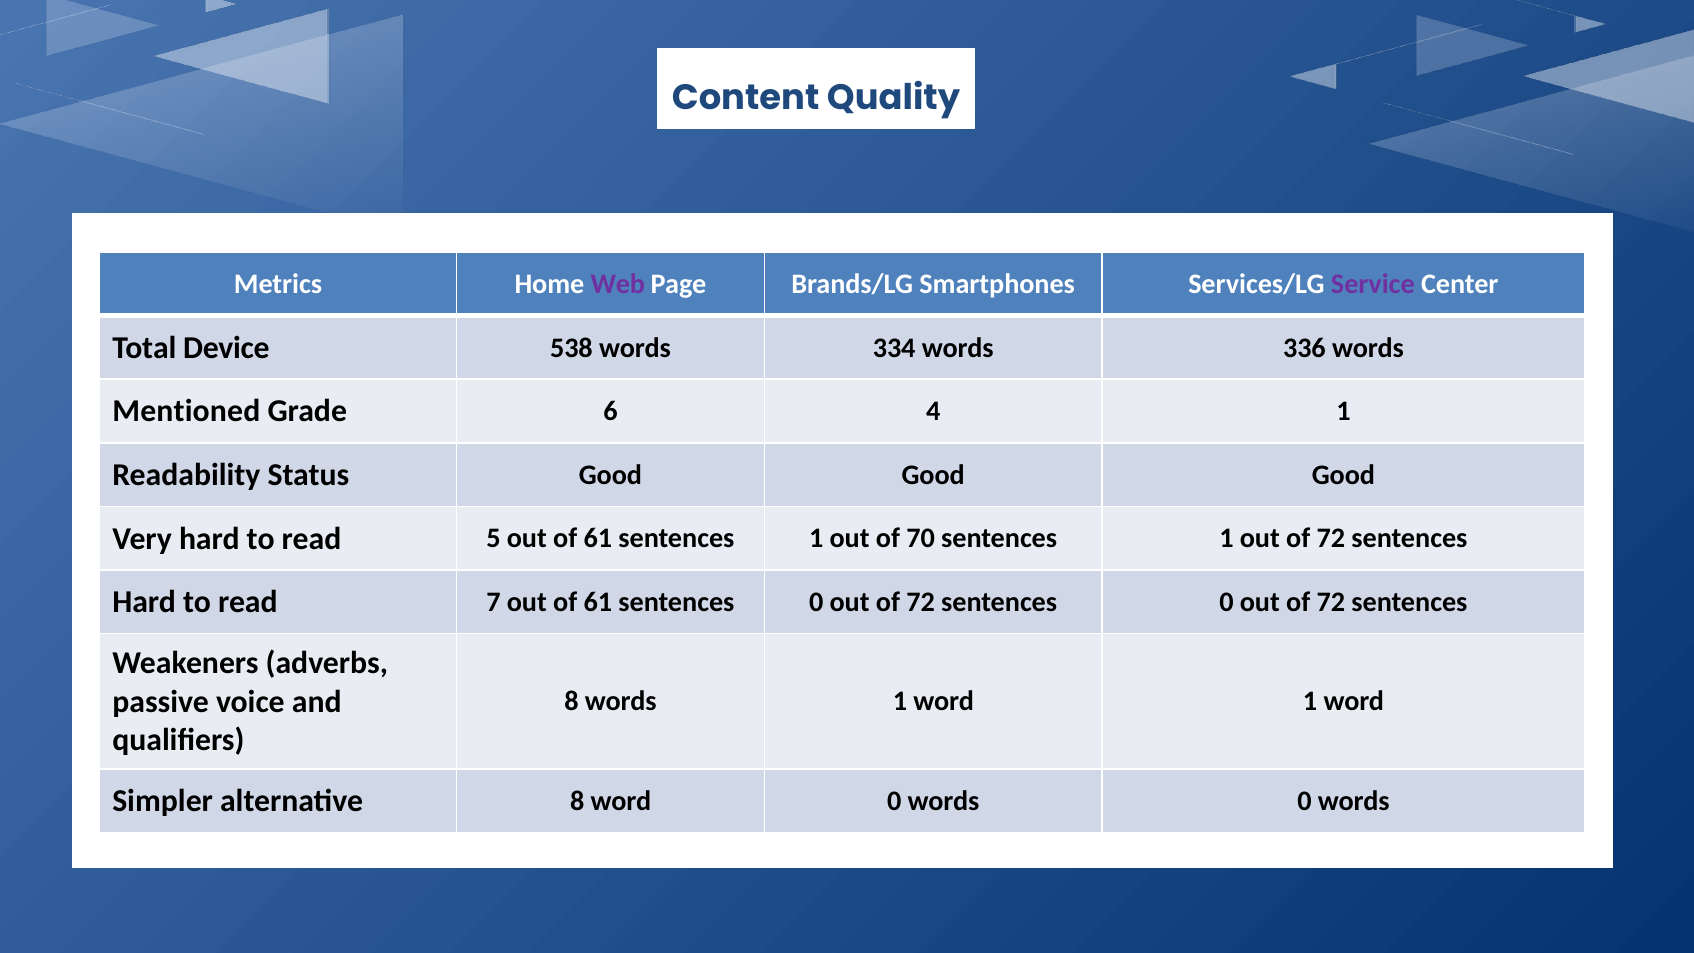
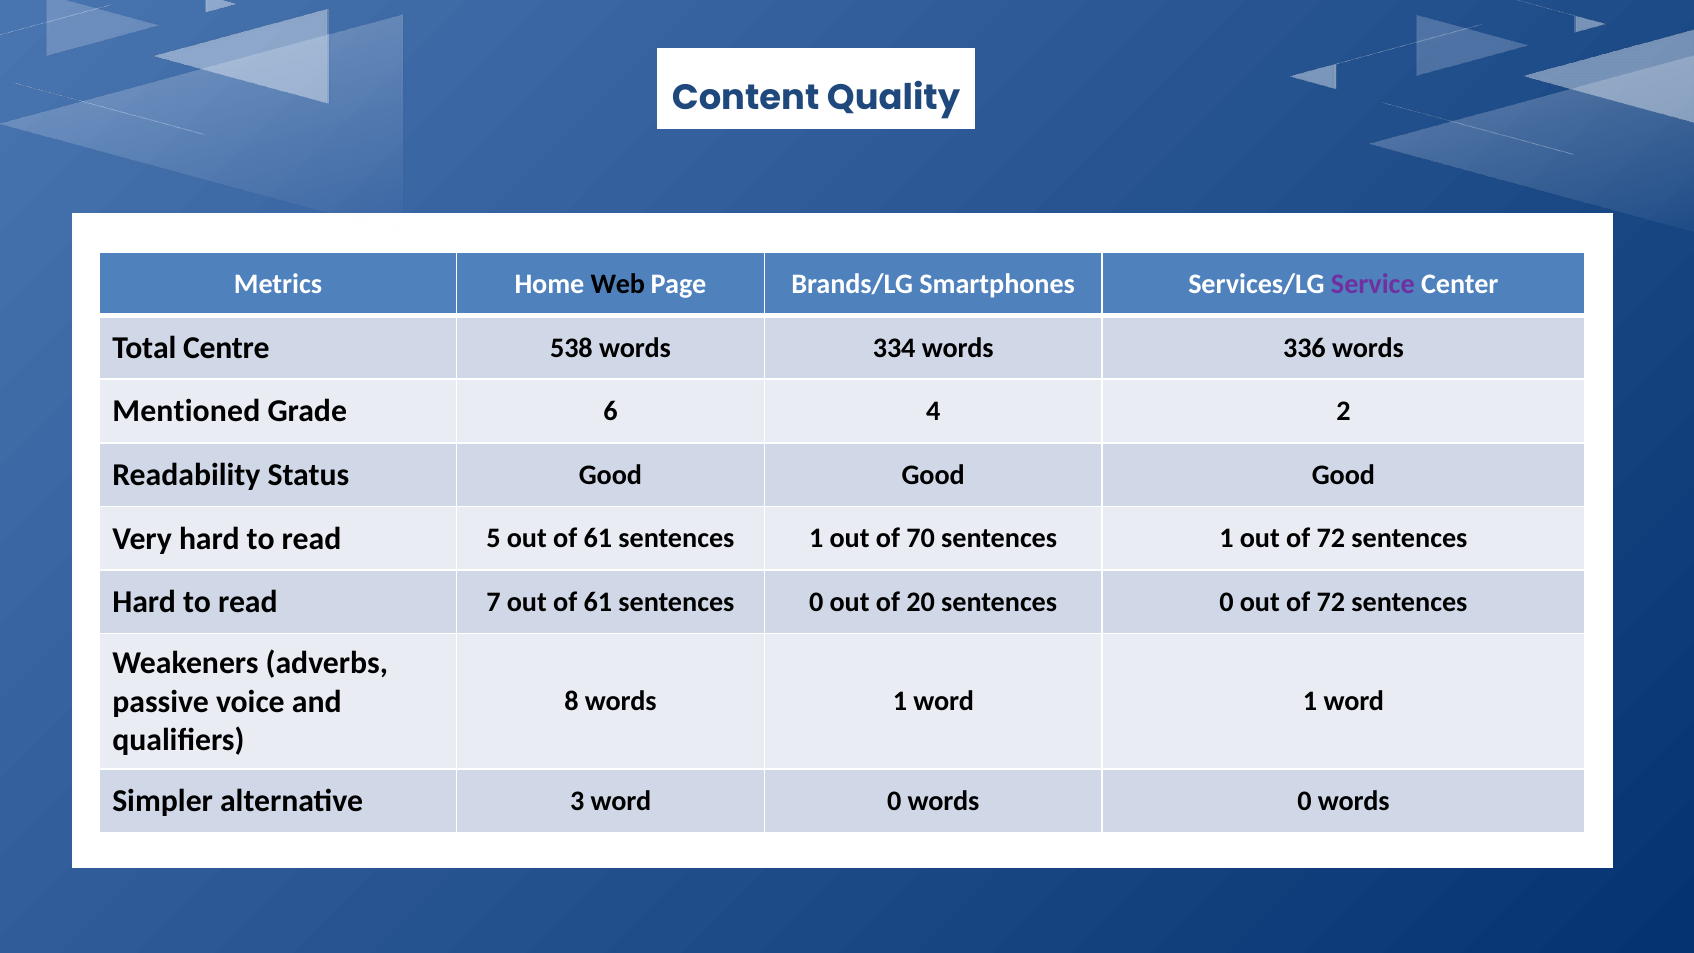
Web colour: purple -> black (618, 284)
Device: Device -> Centre (226, 348)
4 1: 1 -> 2 (1344, 411)
72: 72 -> 20 (921, 602)
alternative 8: 8 -> 3 (577, 801)
